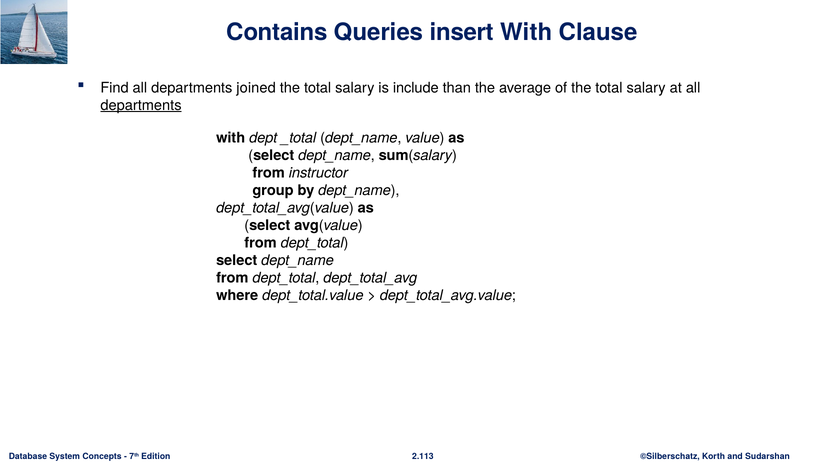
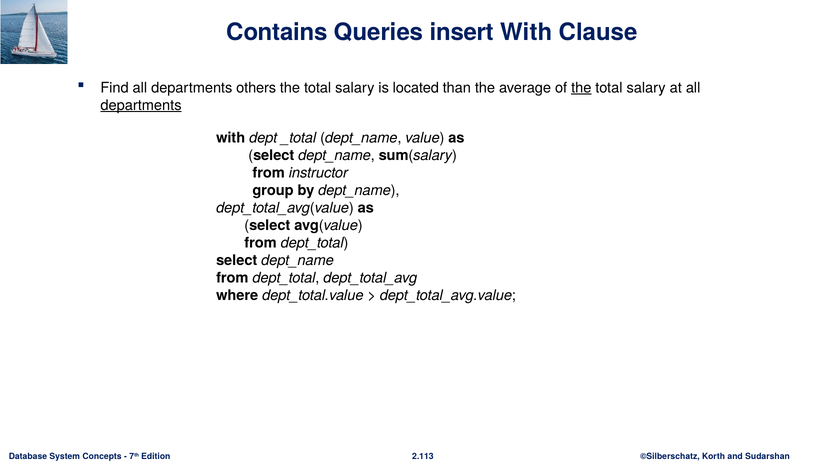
joined: joined -> others (256, 88)
include: include -> located (416, 88)
the underline: none -> present (581, 88)
